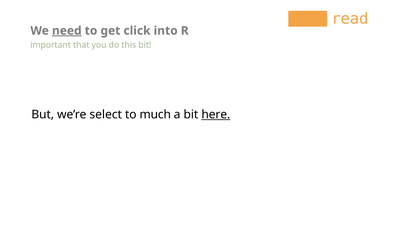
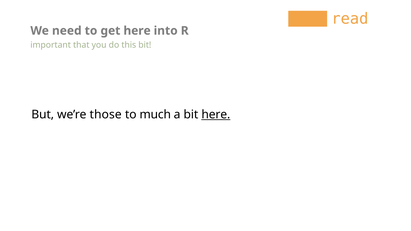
need underline: present -> none (67, 31)
get click: click -> here (137, 31)
select: select -> those (106, 115)
